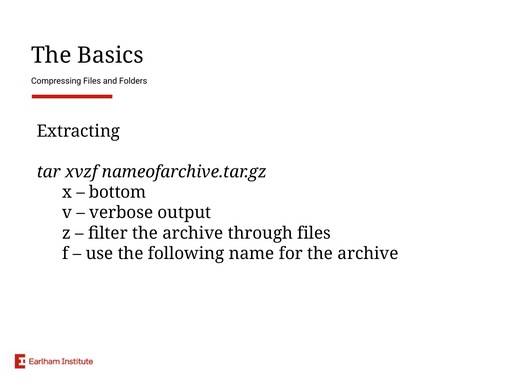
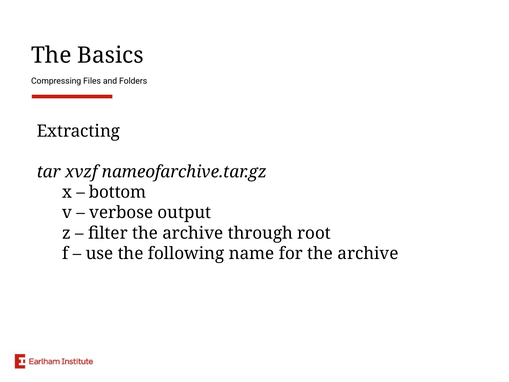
through files: files -> root (314, 233)
